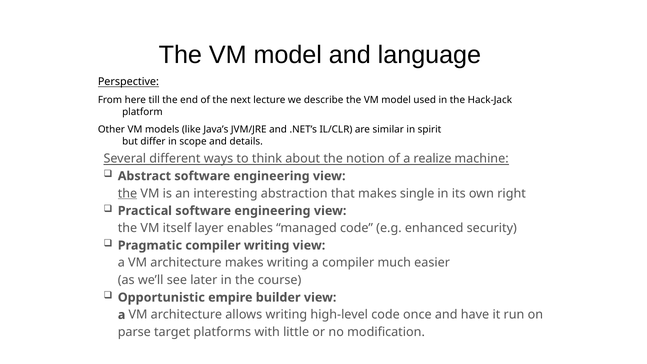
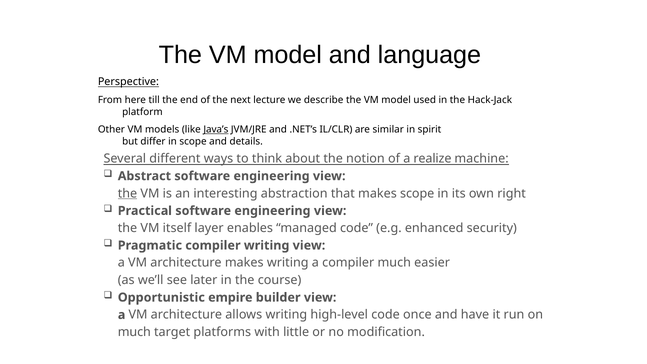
Java’s underline: none -> present (216, 130)
makes single: single -> scope (417, 193)
parse: parse -> much (134, 332)
